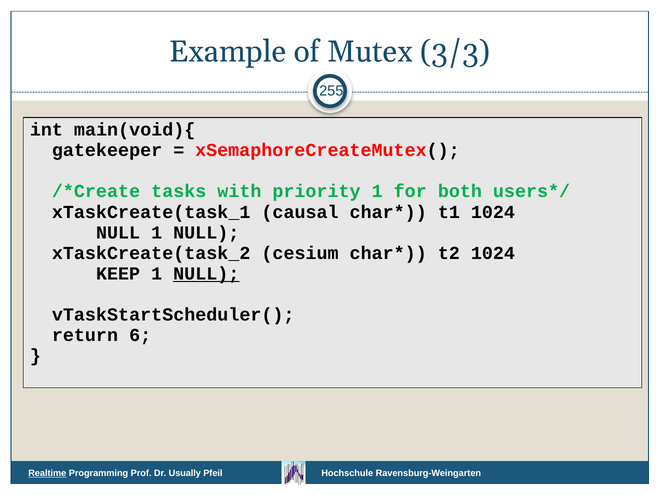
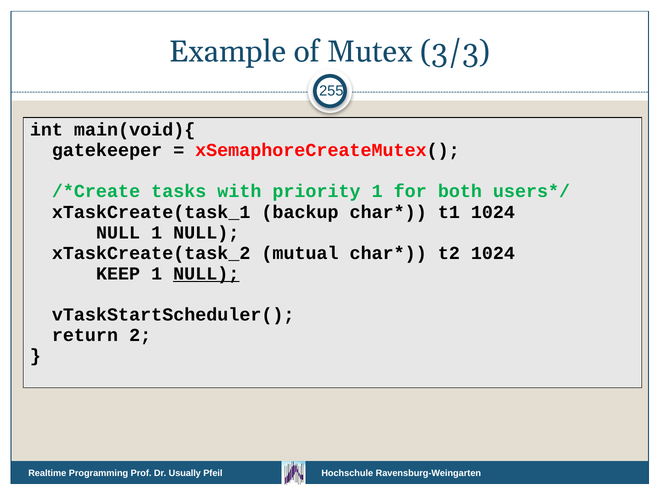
causal: causal -> backup (300, 212)
cesium: cesium -> mutual (300, 253)
6: 6 -> 2 (140, 335)
Realtime underline: present -> none (47, 473)
